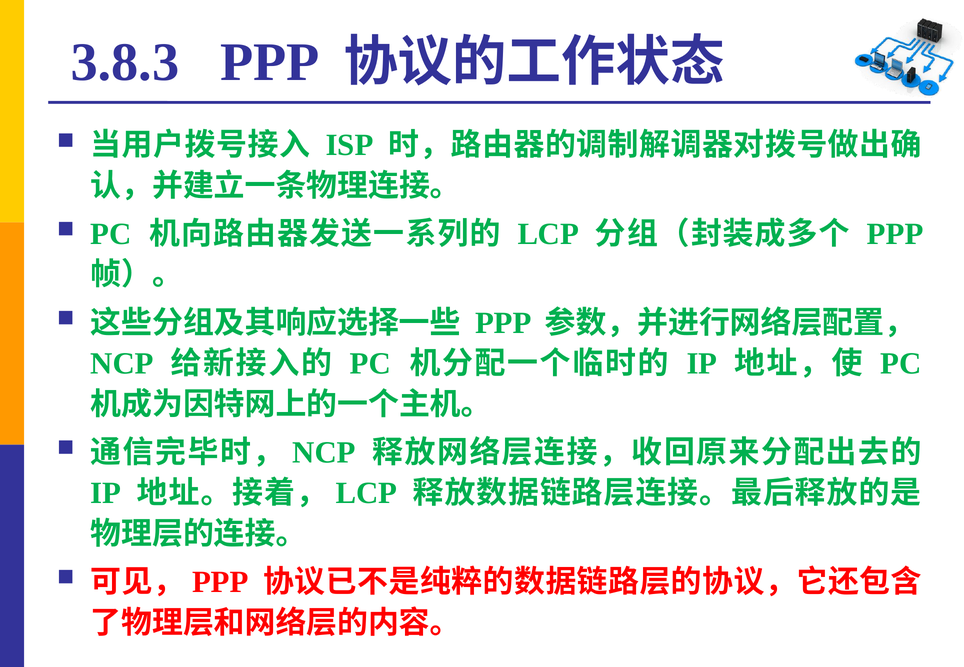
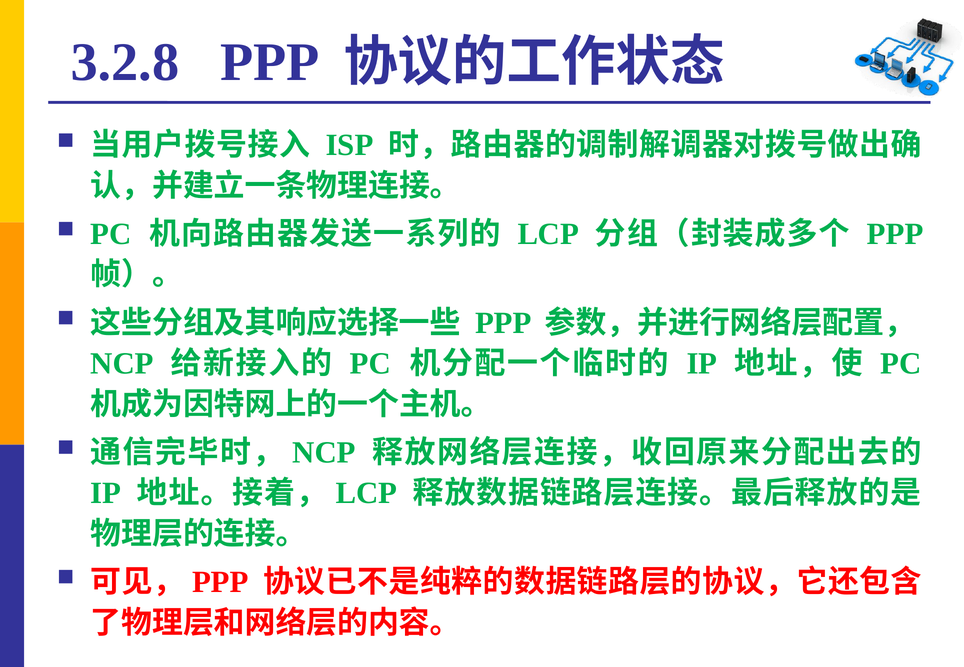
3.8.3: 3.8.3 -> 3.2.8 (125, 62)
